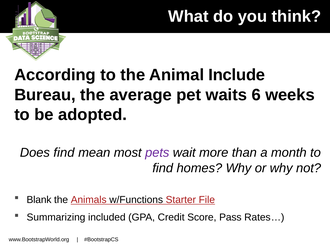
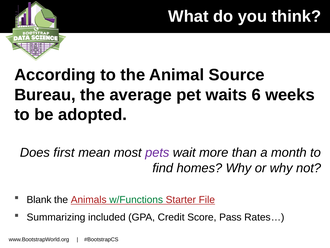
Include: Include -> Source (237, 75)
Does find: find -> first (64, 152)
w/Functions colour: black -> green (136, 199)
